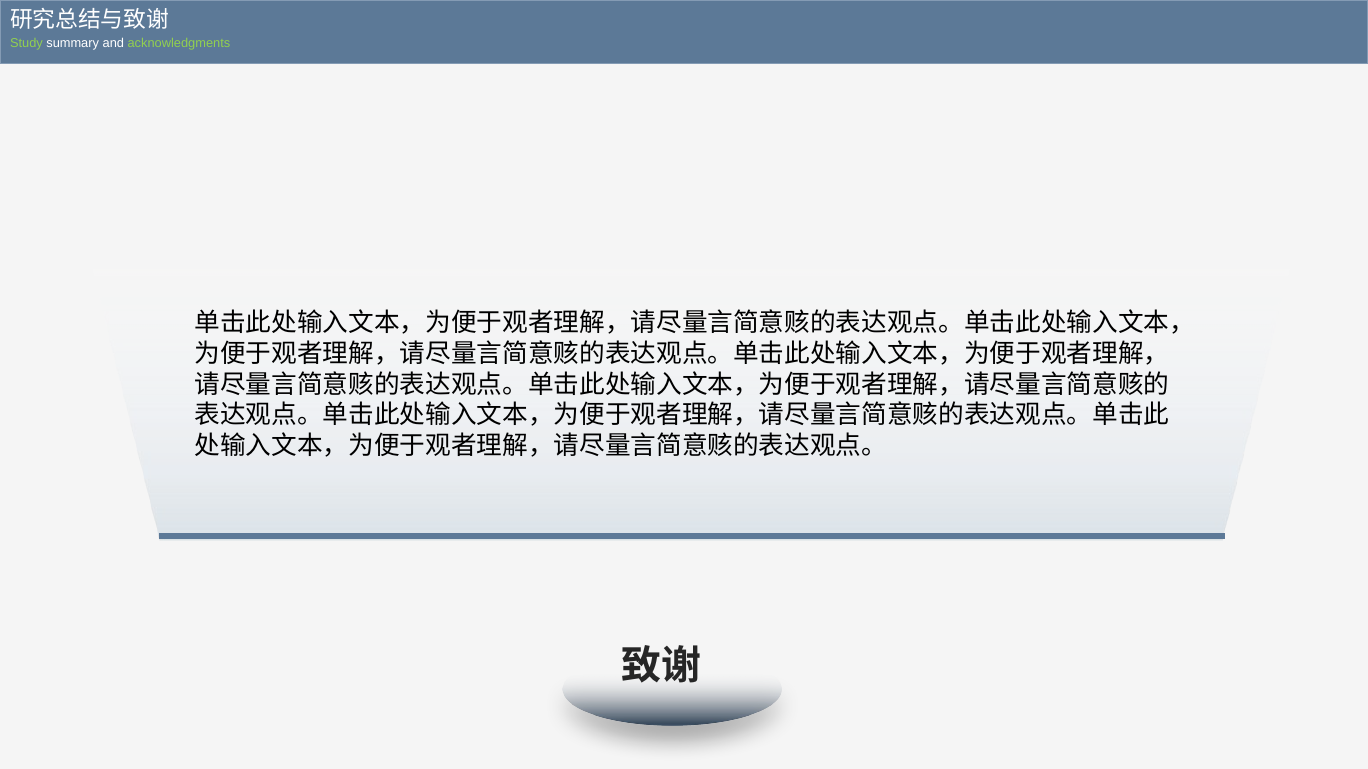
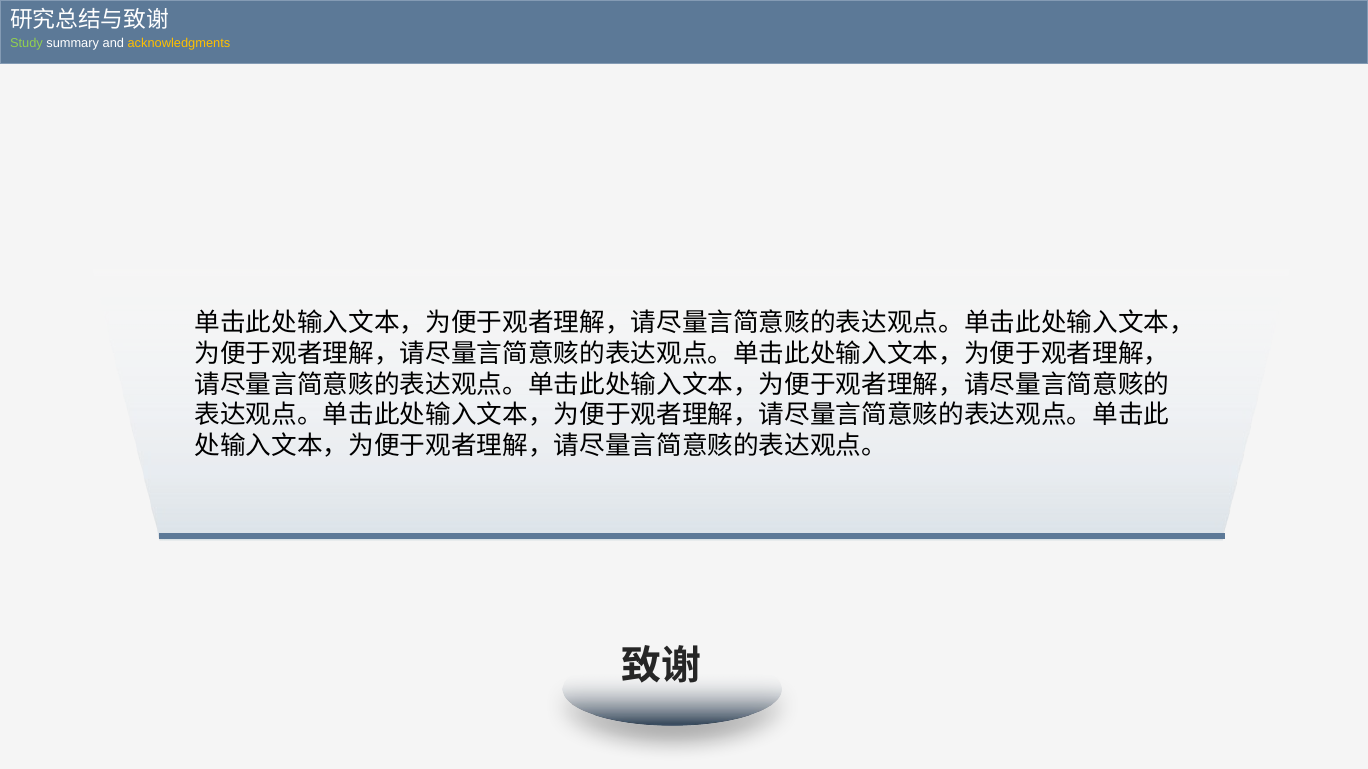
acknowledgments colour: light green -> yellow (179, 43)
